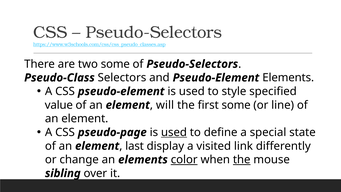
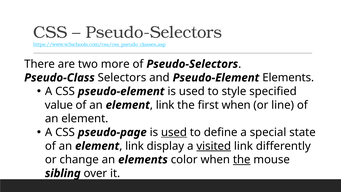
two some: some -> more (115, 64)
will: will -> link (165, 105)
first some: some -> when (236, 105)
last: last -> link (135, 146)
visited underline: none -> present (214, 146)
color underline: present -> none (184, 160)
